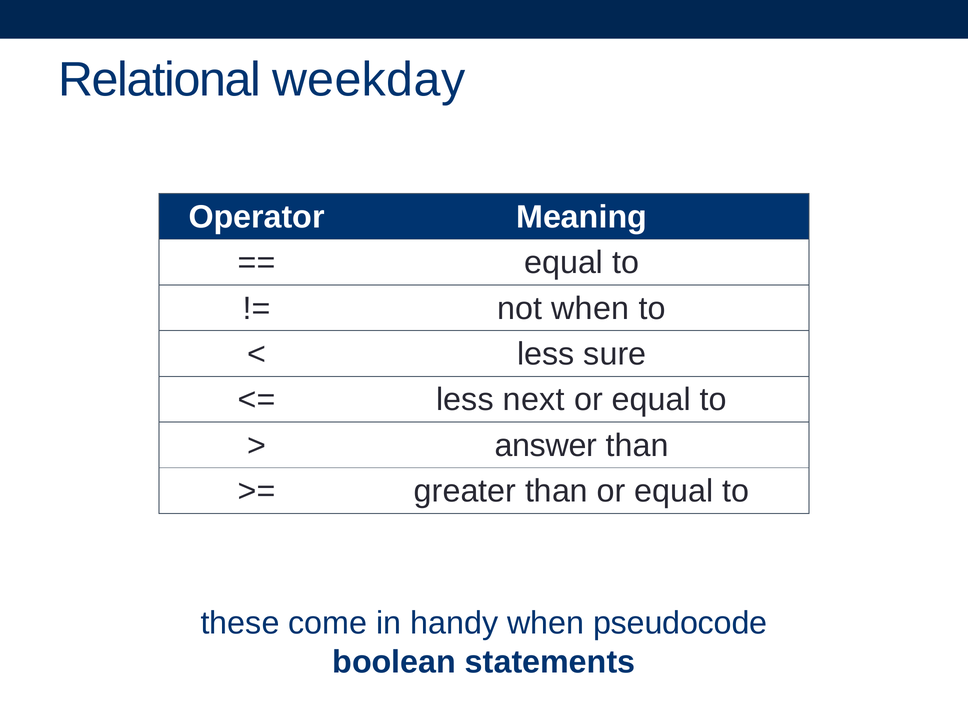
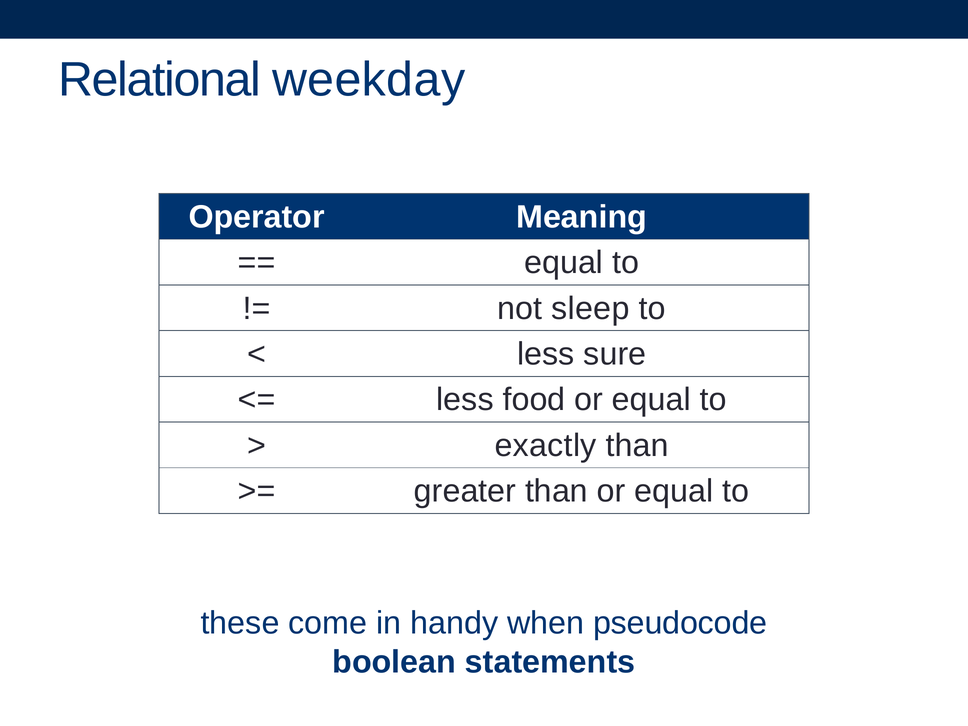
not when: when -> sleep (590, 308)
next: next -> food (534, 400)
answer: answer -> exactly (546, 445)
